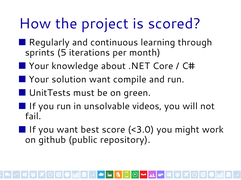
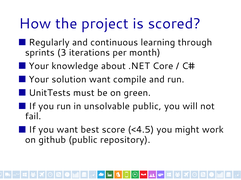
5: 5 -> 3 (62, 53)
unsolvable videos: videos -> public (147, 107)
<3.0: <3.0 -> <4.5 (141, 130)
